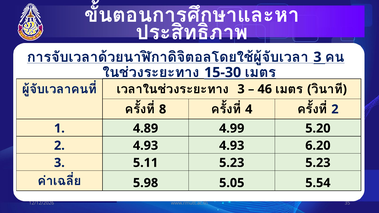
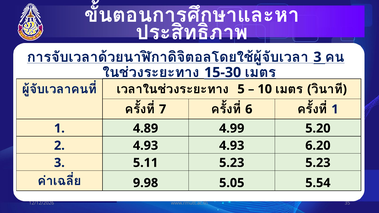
3: 3 -> 5 (241, 89)
46: 46 -> 10 (265, 89)
8: 8 -> 7 (163, 109)
4: 4 -> 6 (249, 109)
2: 2 -> 1 (335, 109)
5.98: 5.98 -> 9.98 (146, 183)
